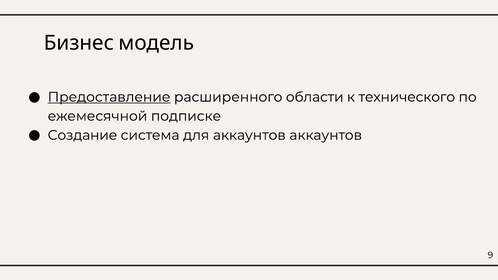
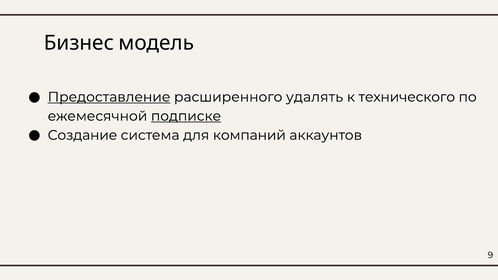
области: области -> удалять (315, 97)
подписке underline: none -> present (186, 116)
для аккаунтов: аккаунтов -> компаний (249, 135)
